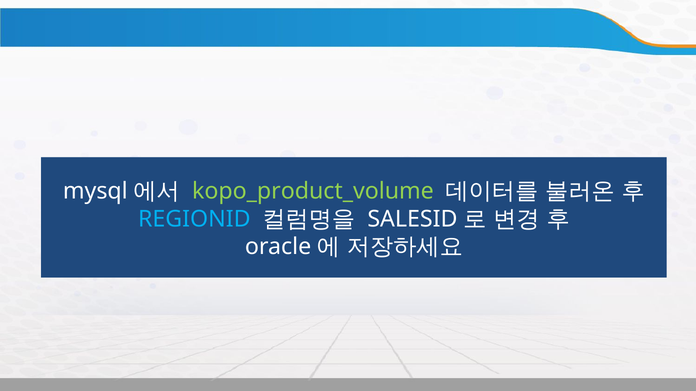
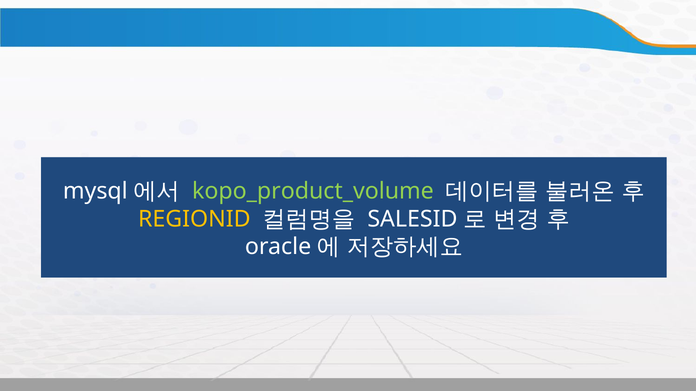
REGIONID colour: light blue -> yellow (194, 219)
